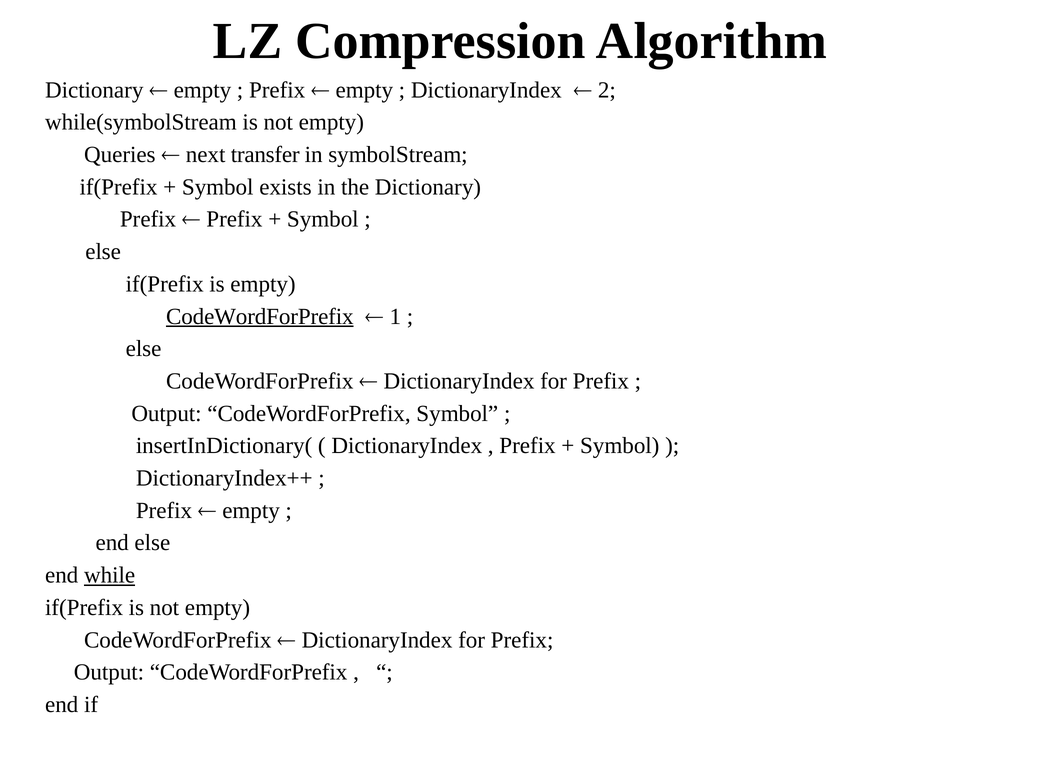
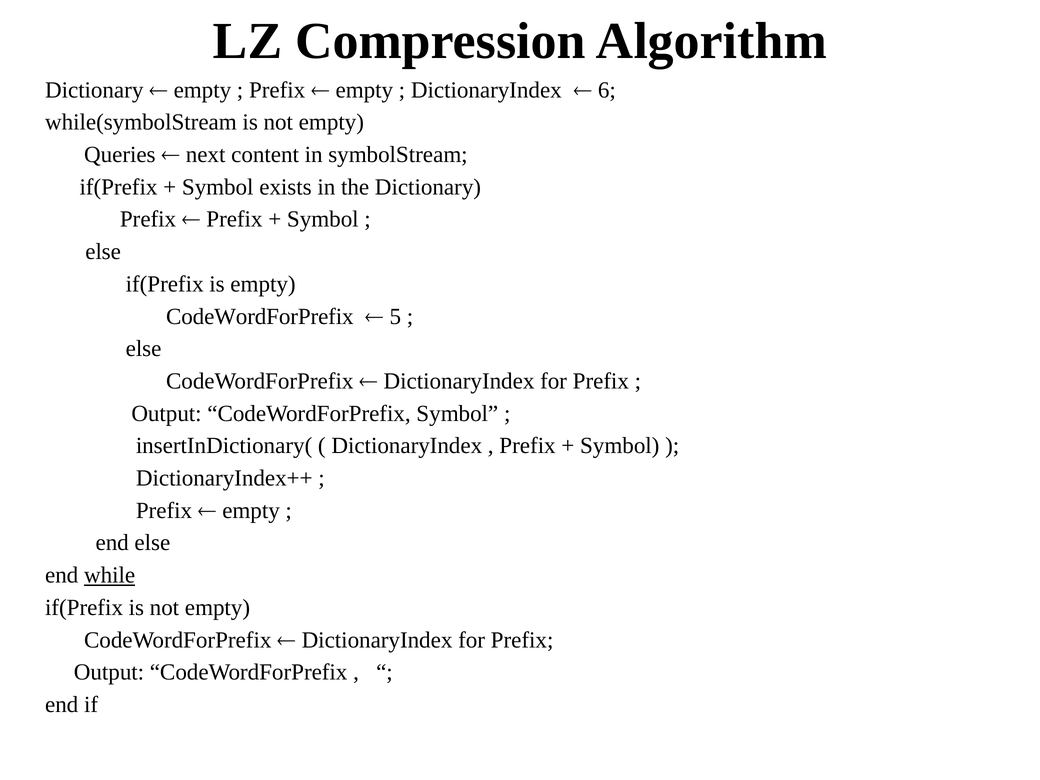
2: 2 -> 6 (607, 90)
transfer: transfer -> content (265, 155)
CodeWordForPrefix underline: present -> none (260, 316)
1: 1 -> 5 (395, 316)
